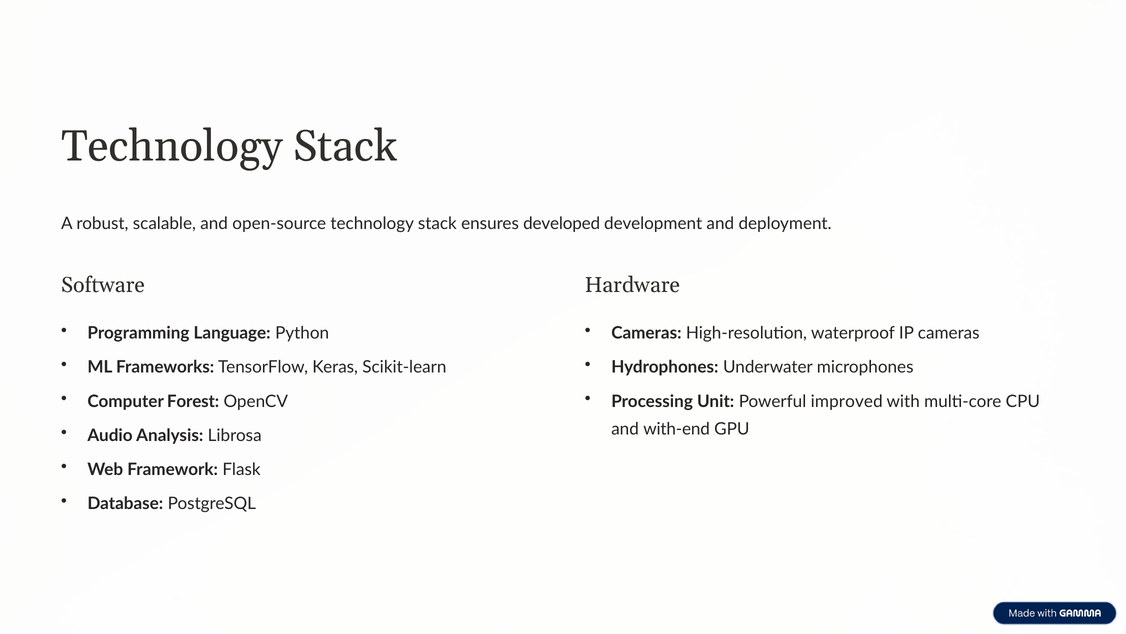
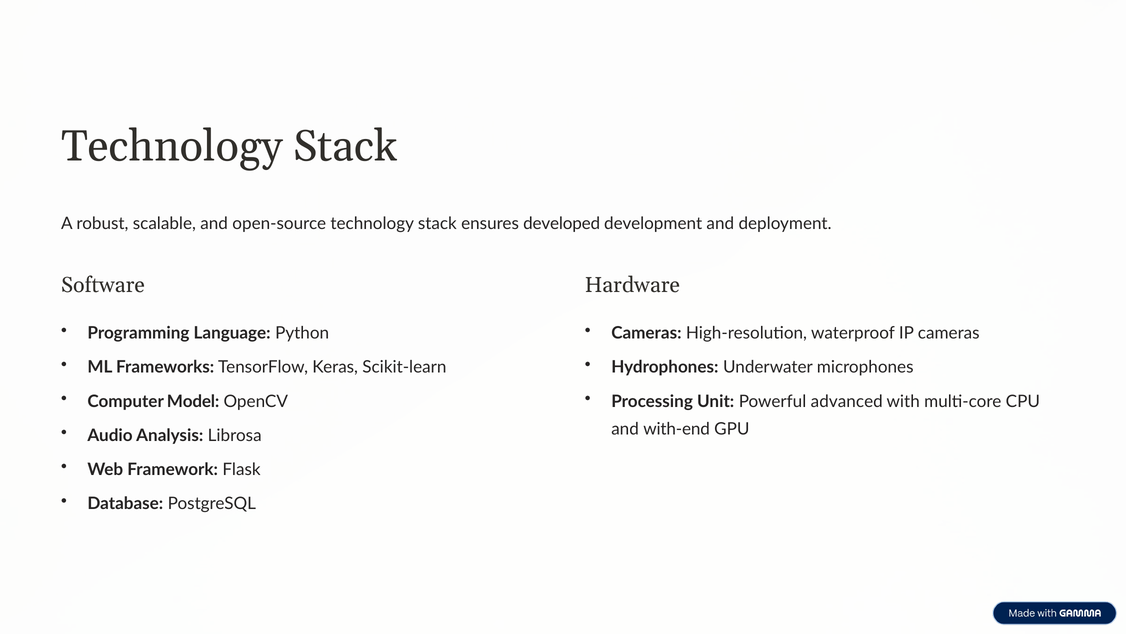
Forest: Forest -> Model (193, 401)
improved: improved -> advanced (847, 401)
